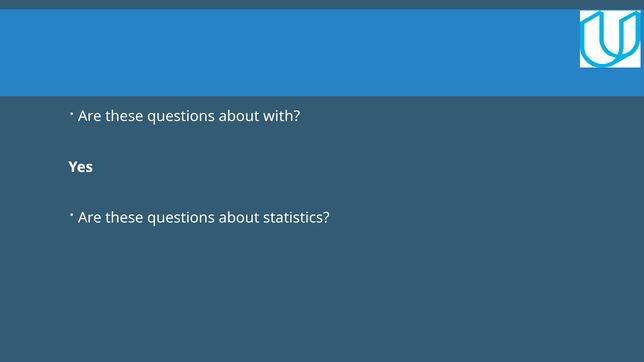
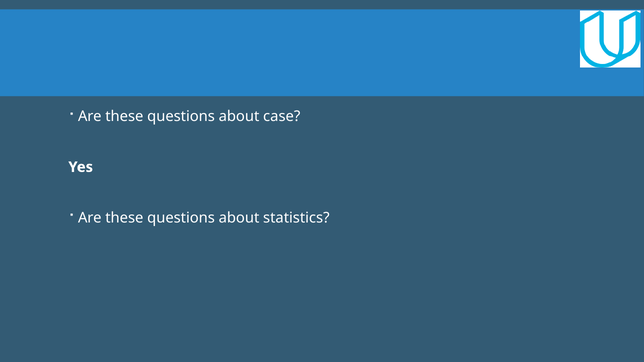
with: with -> case (282, 117)
